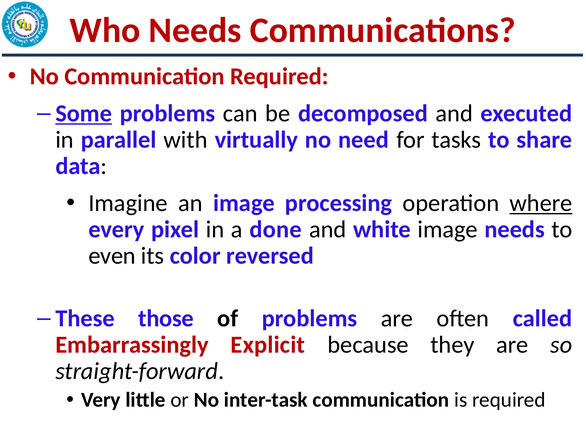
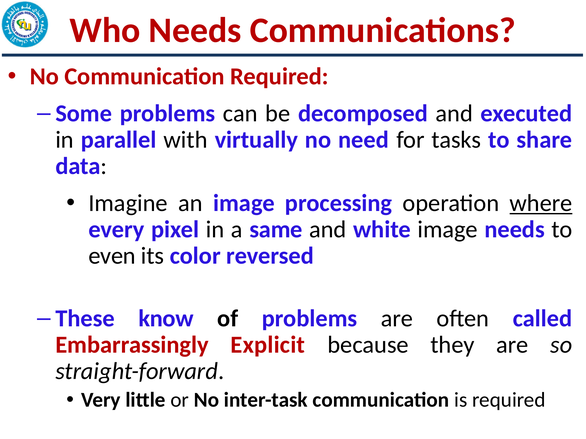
Some underline: present -> none (84, 114)
done: done -> same (276, 230)
those: those -> know (166, 319)
